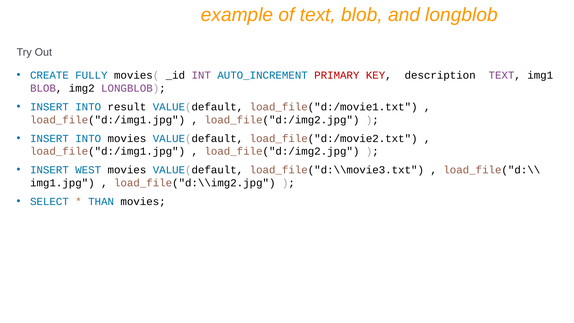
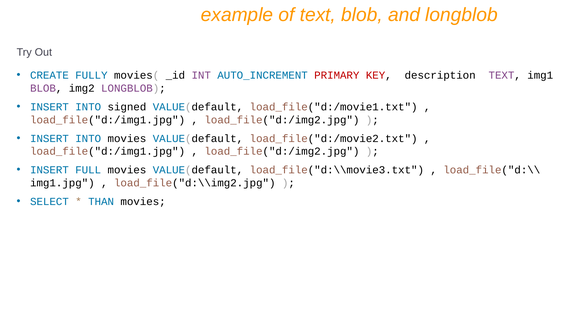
result: result -> signed (127, 107)
WEST: WEST -> FULL (88, 170)
